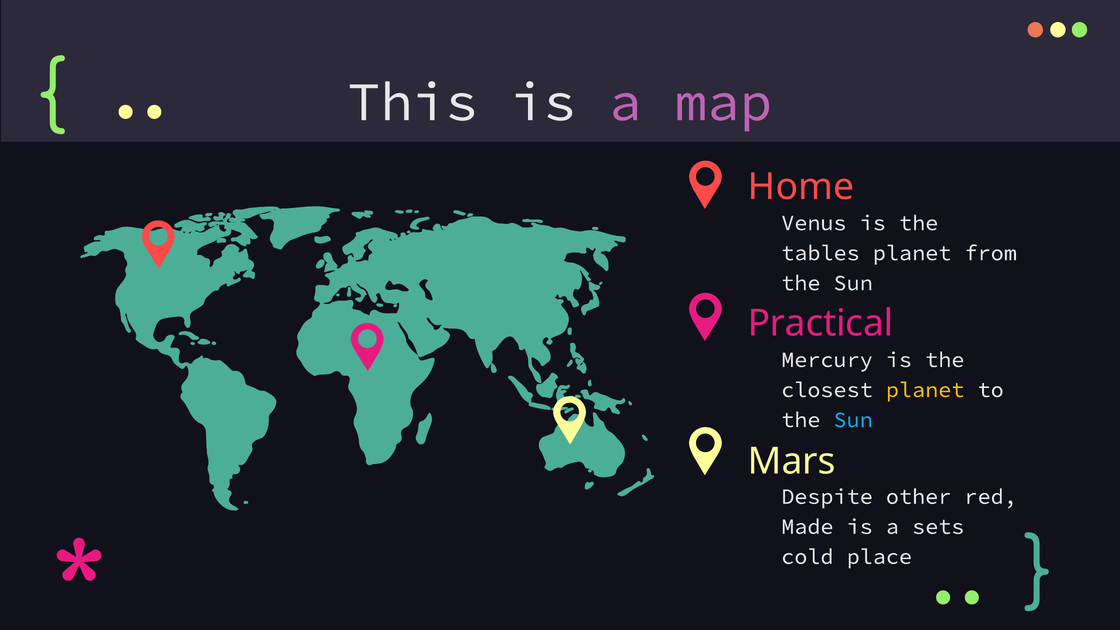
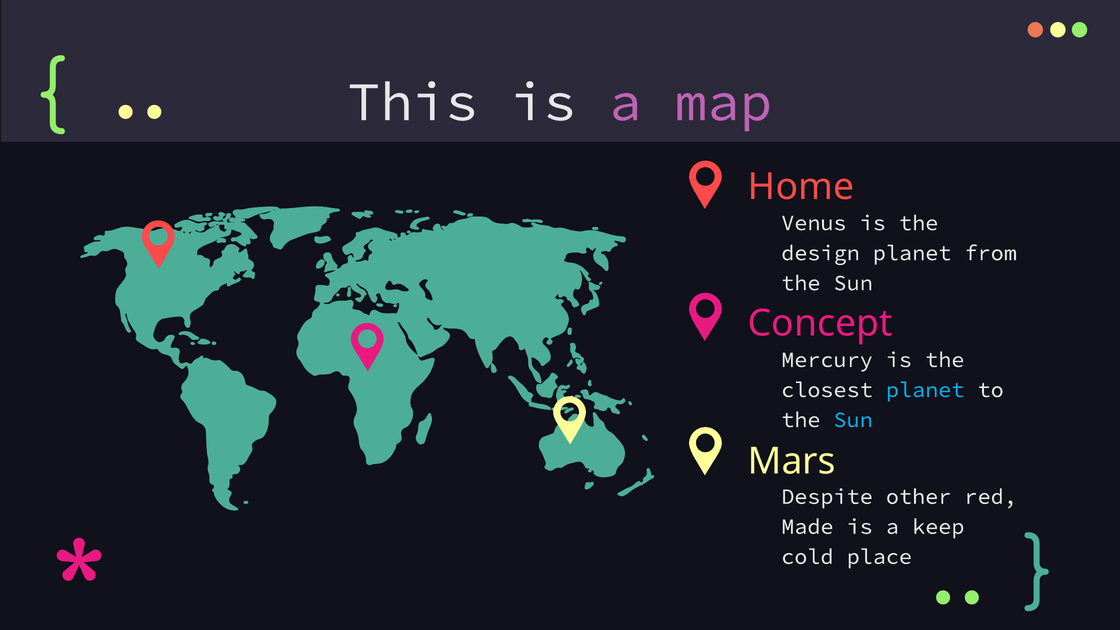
tables: tables -> design (821, 253)
Practical: Practical -> Concept (820, 323)
planet colour: yellow -> light blue (925, 390)
sets: sets -> keep (938, 527)
